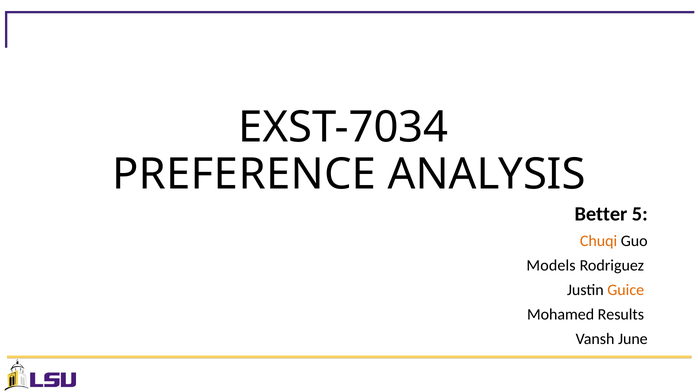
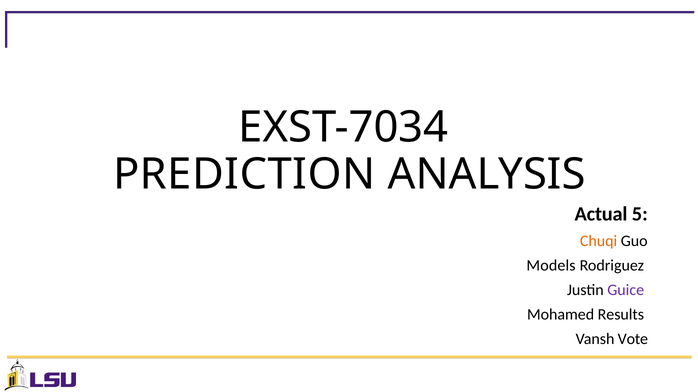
PREFERENCE: PREFERENCE -> PREDICTION (244, 174)
Better: Better -> Actual (601, 214)
Guice colour: orange -> purple (626, 290)
June: June -> Vote (633, 340)
